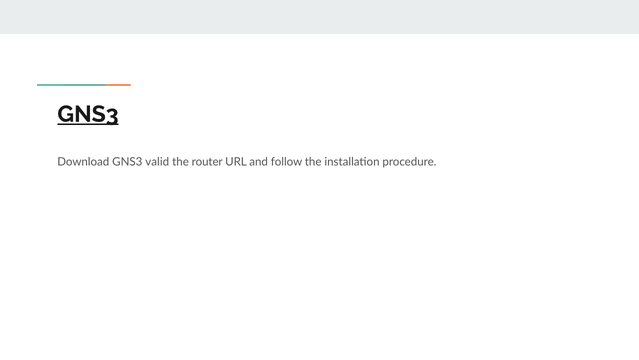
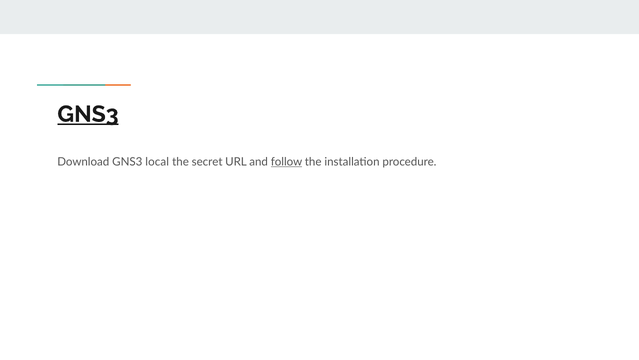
valid: valid -> local (157, 161)
router: router -> secret (207, 161)
follow underline: none -> present (287, 161)
